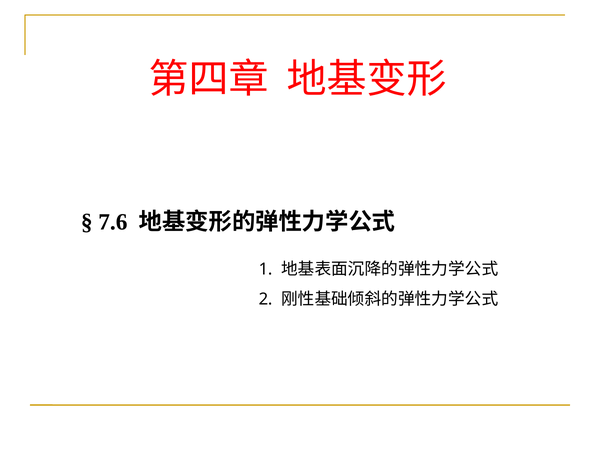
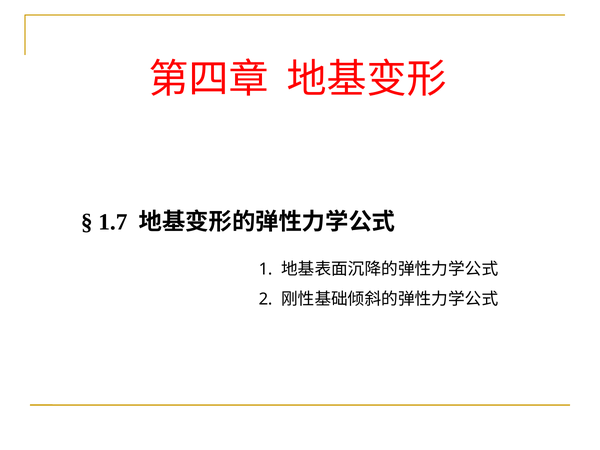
7.6: 7.6 -> 1.7 (113, 222)
